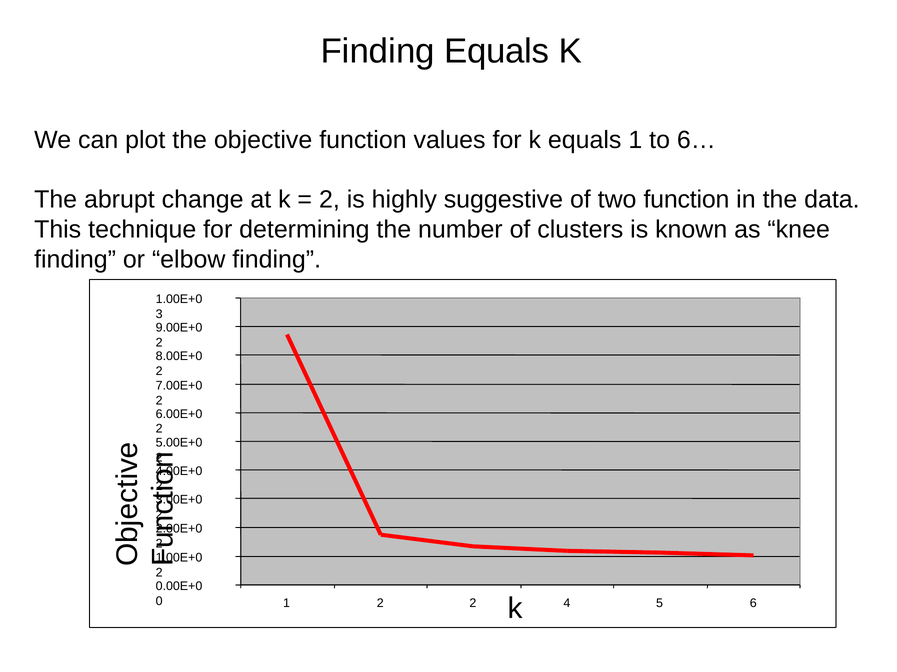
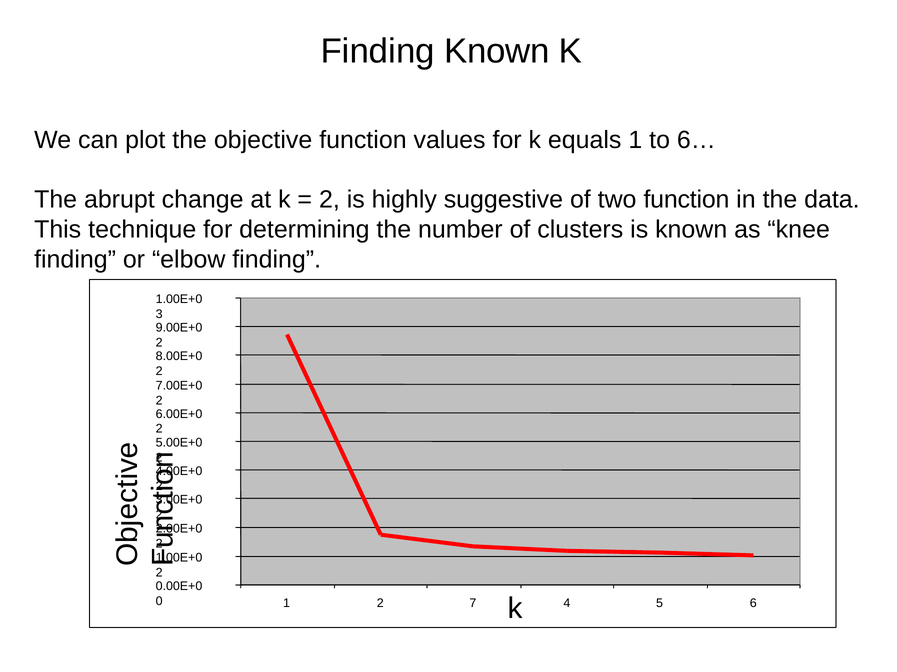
Finding Equals: Equals -> Known (497, 51)
2 2: 2 -> 7 (473, 604)
